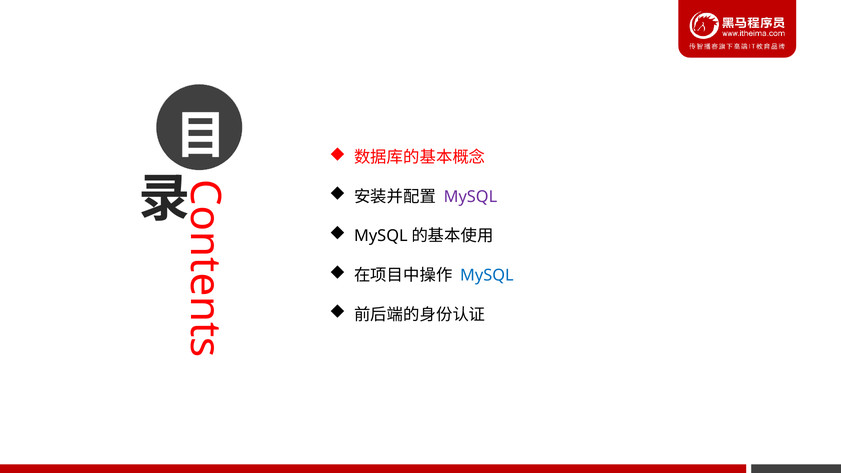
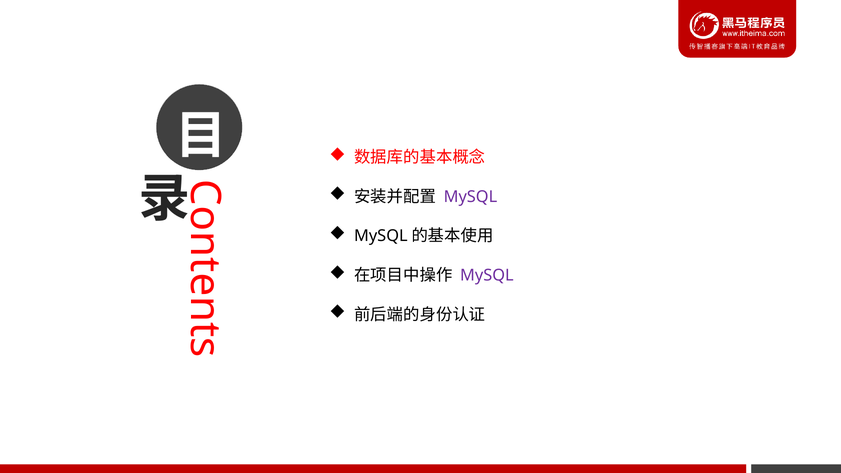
MySQL colour: blue -> purple (487, 275)
